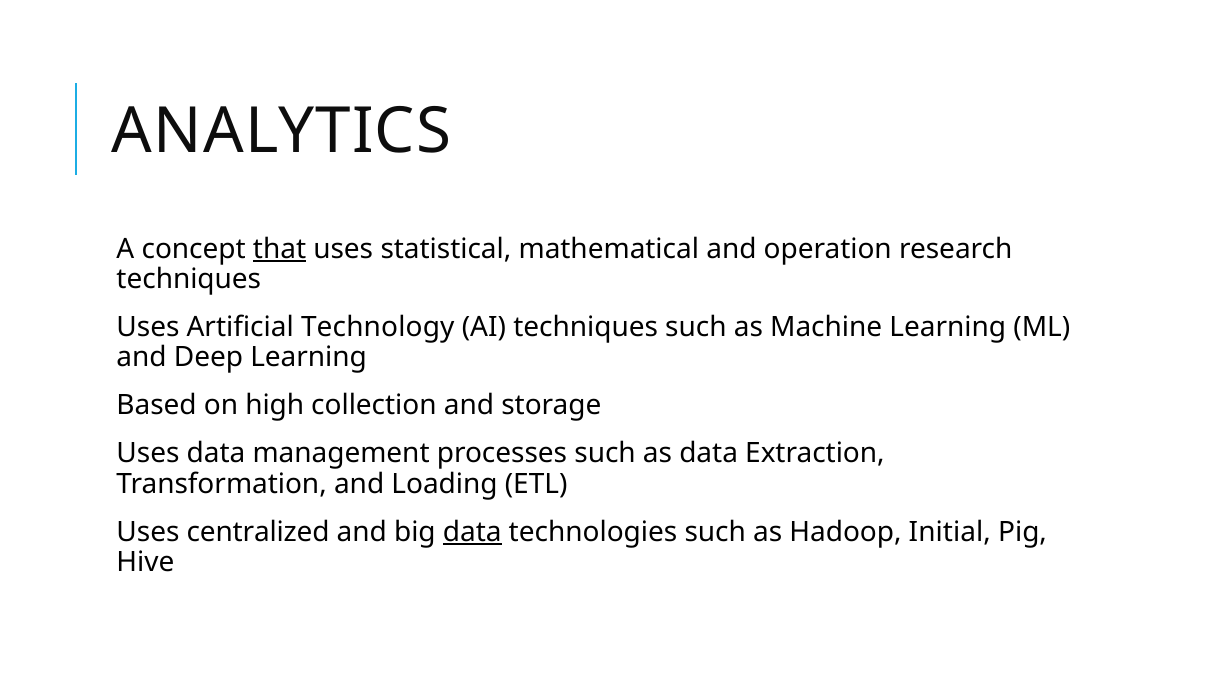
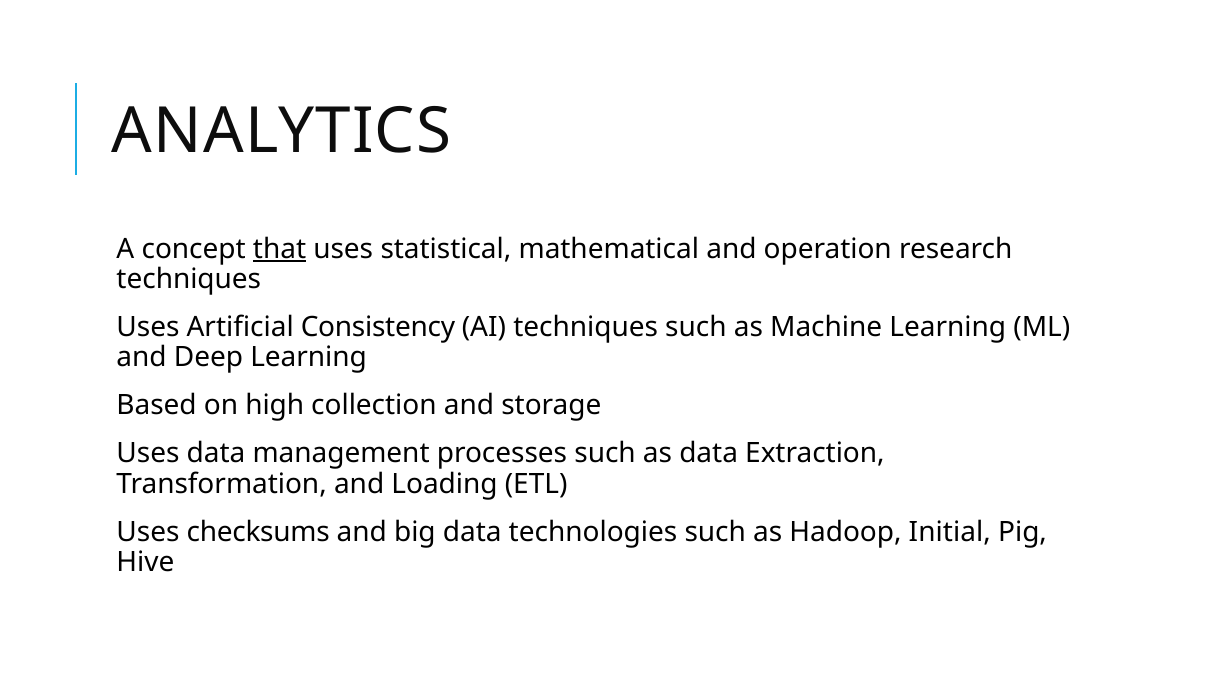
Technology: Technology -> Consistency (378, 327)
centralized: centralized -> checksums (258, 532)
data underline: present -> none (472, 532)
